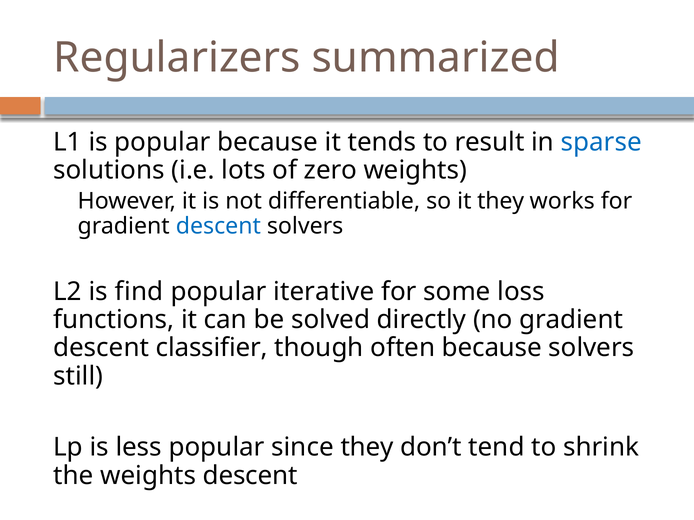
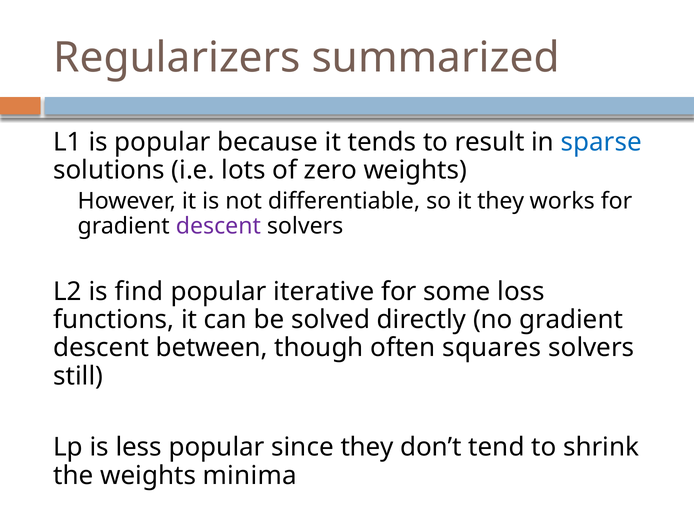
descent colour: blue -> purple (218, 226)
classifier: classifier -> between (212, 348)
often because: because -> squares (492, 348)
weights descent: descent -> minima (250, 476)
